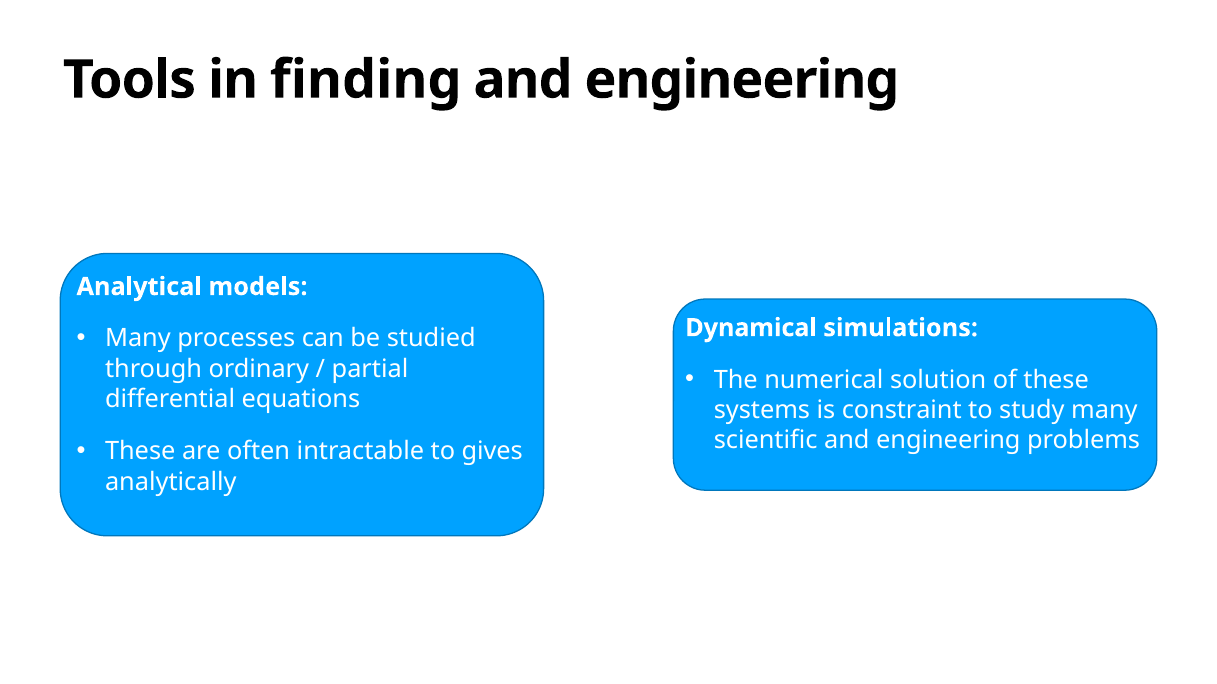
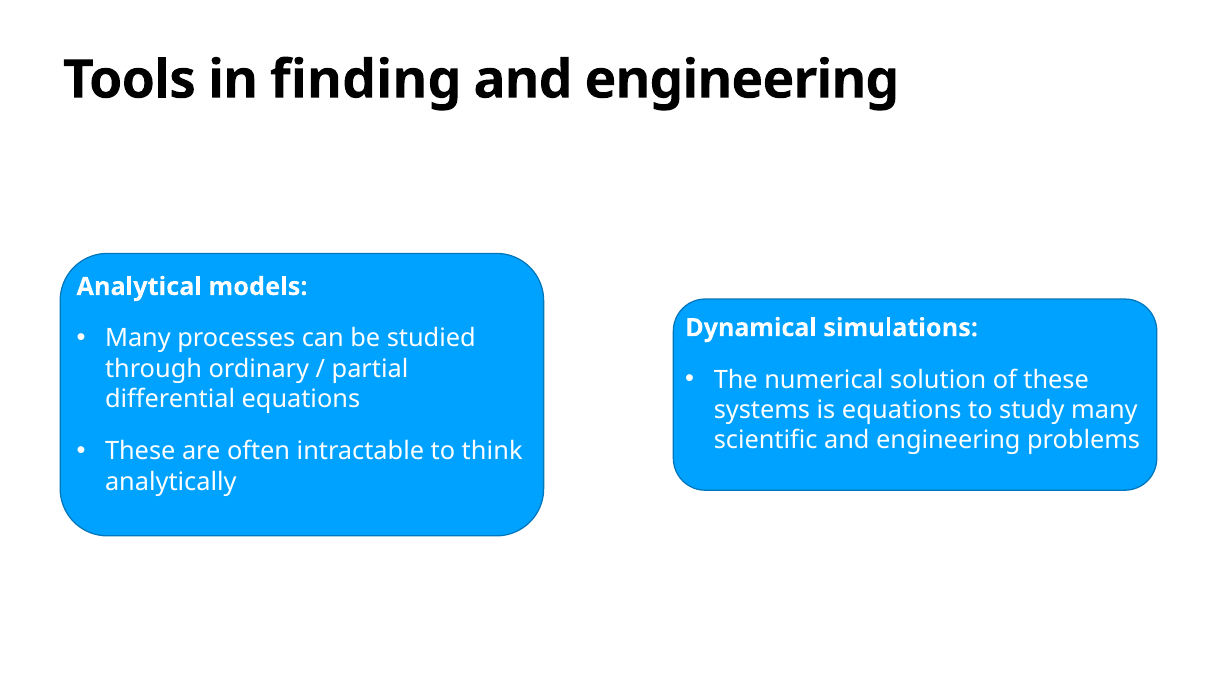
is constraint: constraint -> equations (902, 411)
gives: gives -> think (492, 452)
